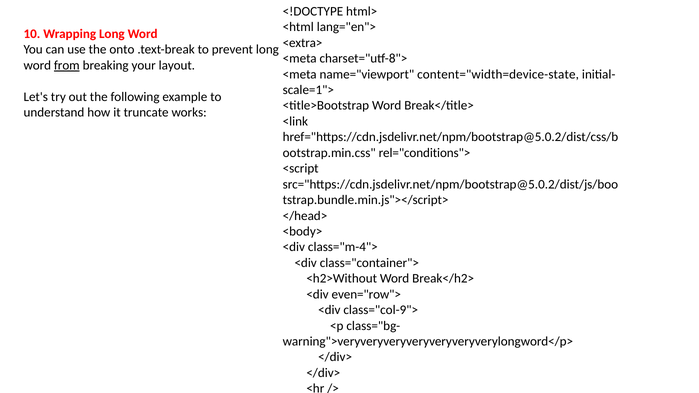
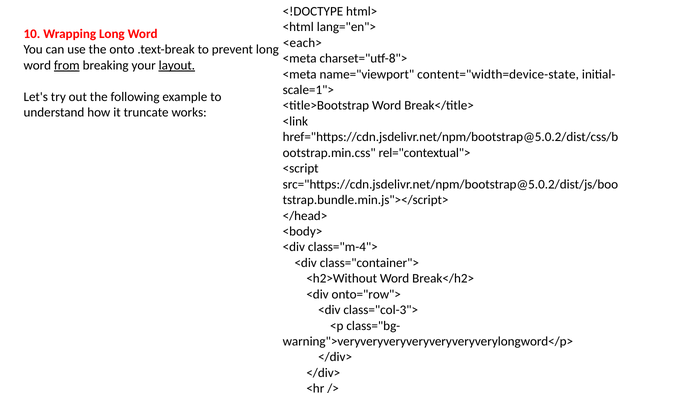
<extra>: <extra> -> <each> (302, 43)
layout underline: none -> present (177, 65)
rel="conditions">: rel="conditions"> -> rel="contextual"> (425, 153)
even="row">: even="row"> -> onto="row"> (366, 294)
class="col-9">: class="col-9"> -> class="col-3"> (381, 310)
